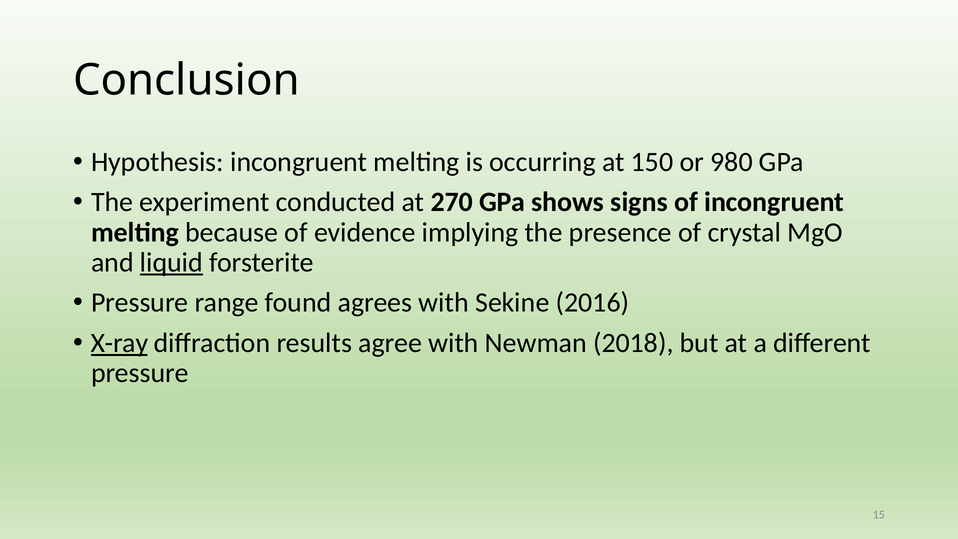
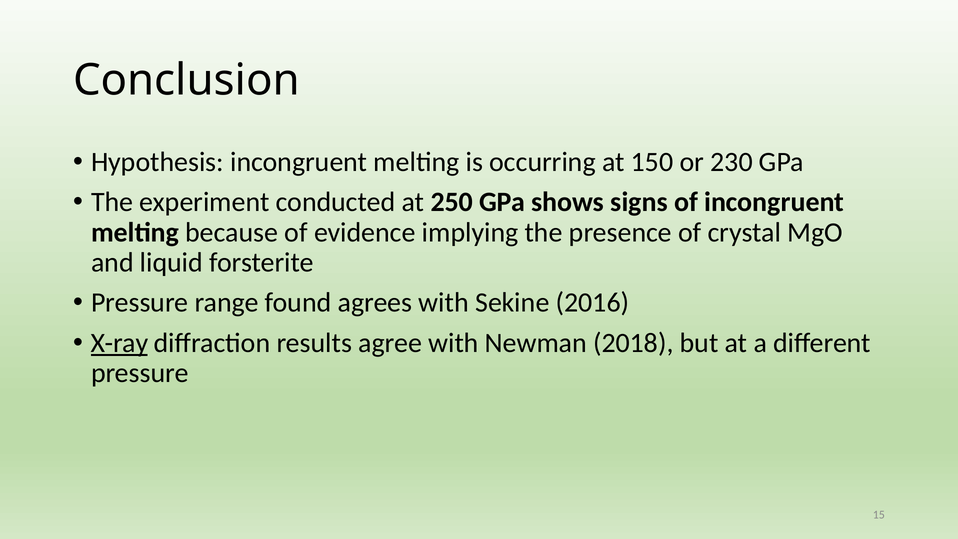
980: 980 -> 230 (731, 162)
270: 270 -> 250 (452, 202)
liquid underline: present -> none (171, 263)
